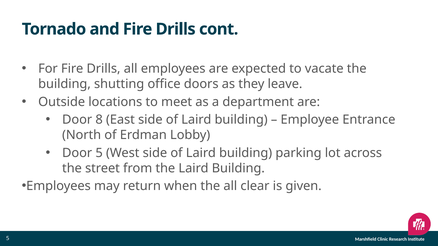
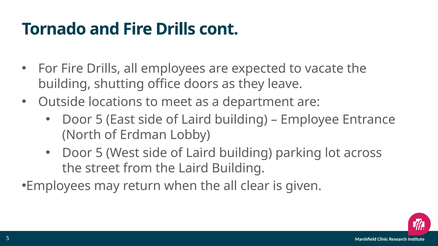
8: 8 -> 5 (99, 120)
